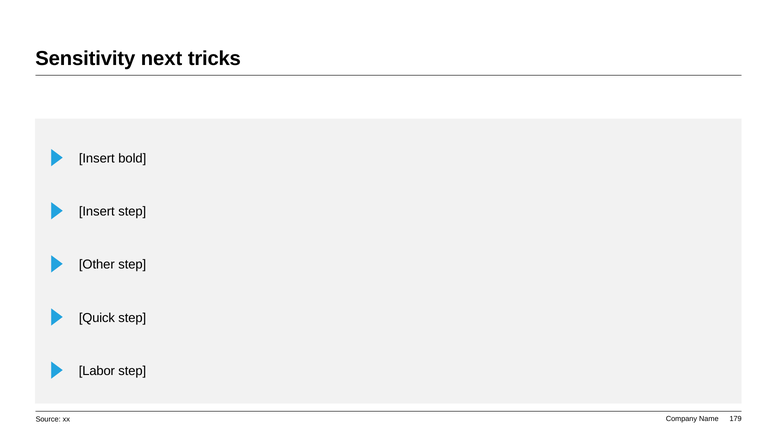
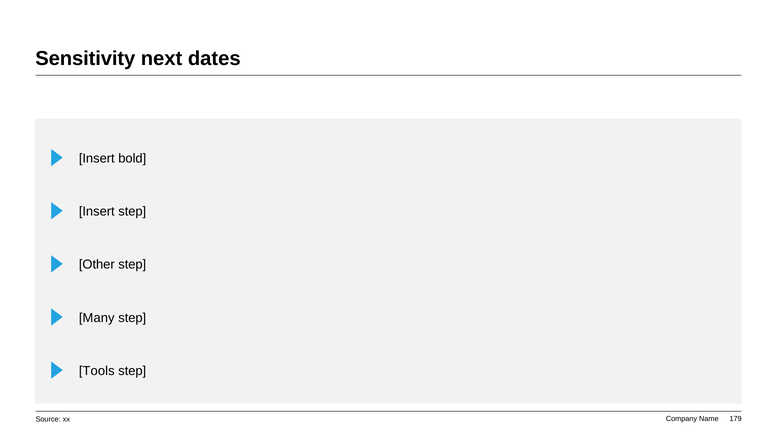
tricks: tricks -> dates (214, 59)
Quick: Quick -> Many (97, 318)
Labor: Labor -> Tools (97, 371)
